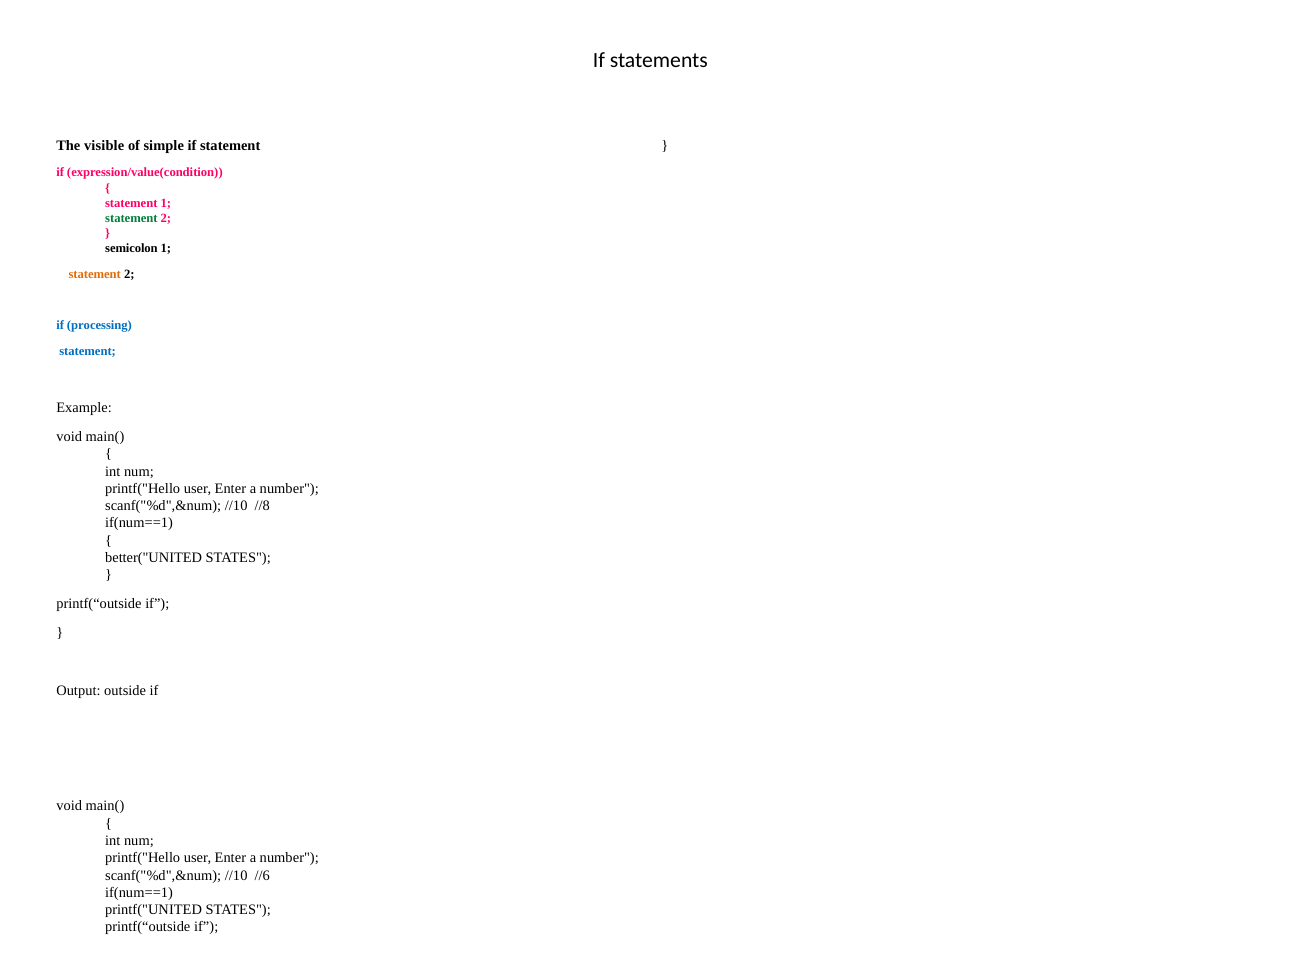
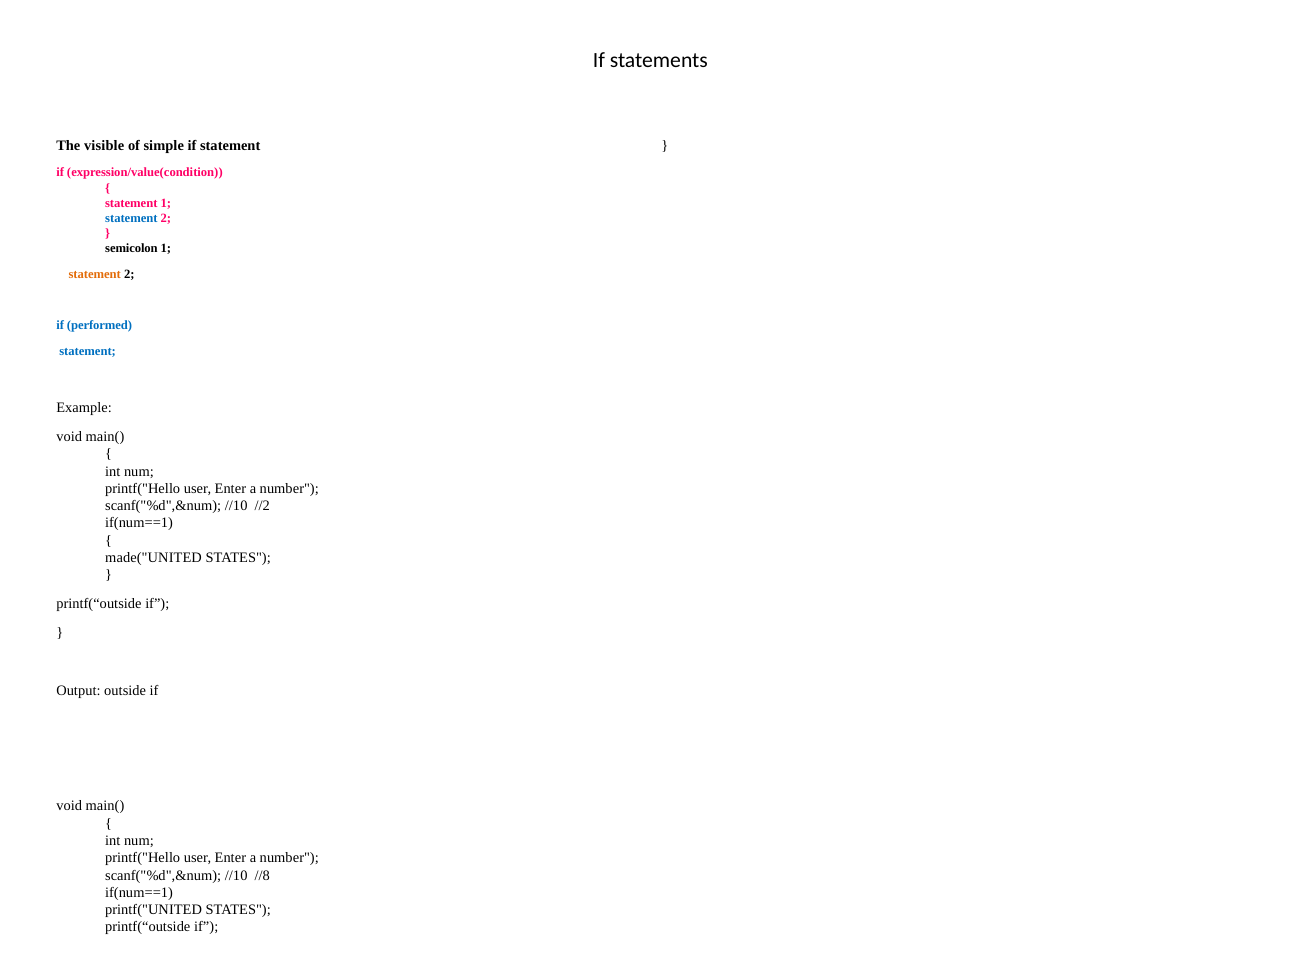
statement colour: green -> blue (131, 218)
processing: processing -> performed (99, 326)
//8: //8 -> //2 (262, 506)
better("UNITED: better("UNITED -> made("UNITED (154, 558)
//6: //6 -> //8 (262, 876)
